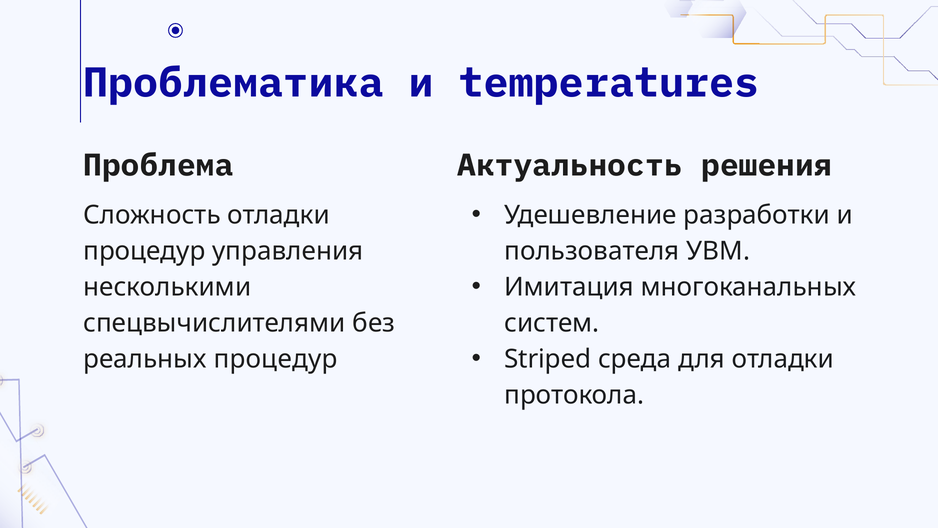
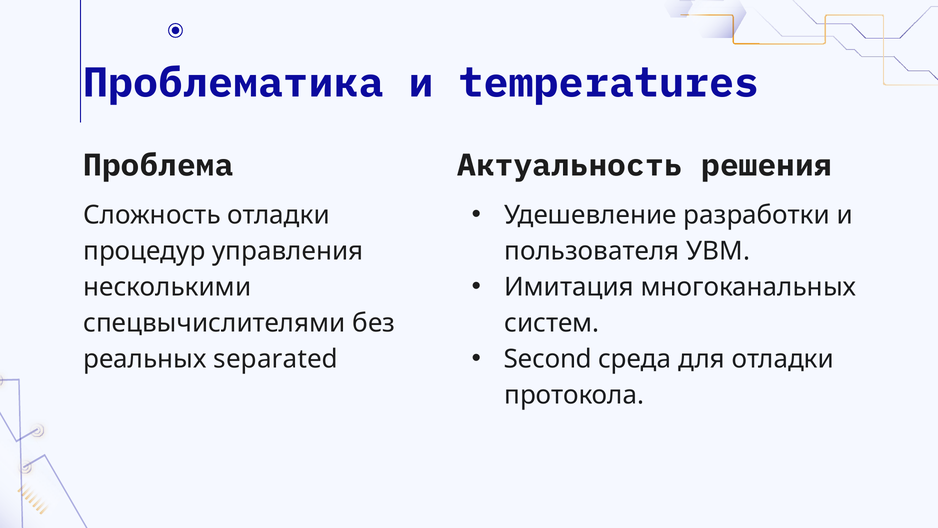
Striped: Striped -> Second (548, 359)
реальных процедур: процедур -> separated (276, 359)
